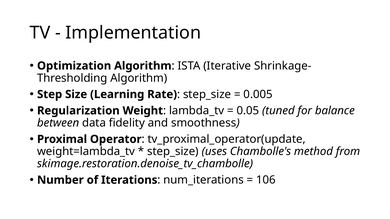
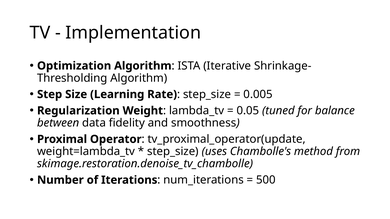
106: 106 -> 500 (266, 180)
